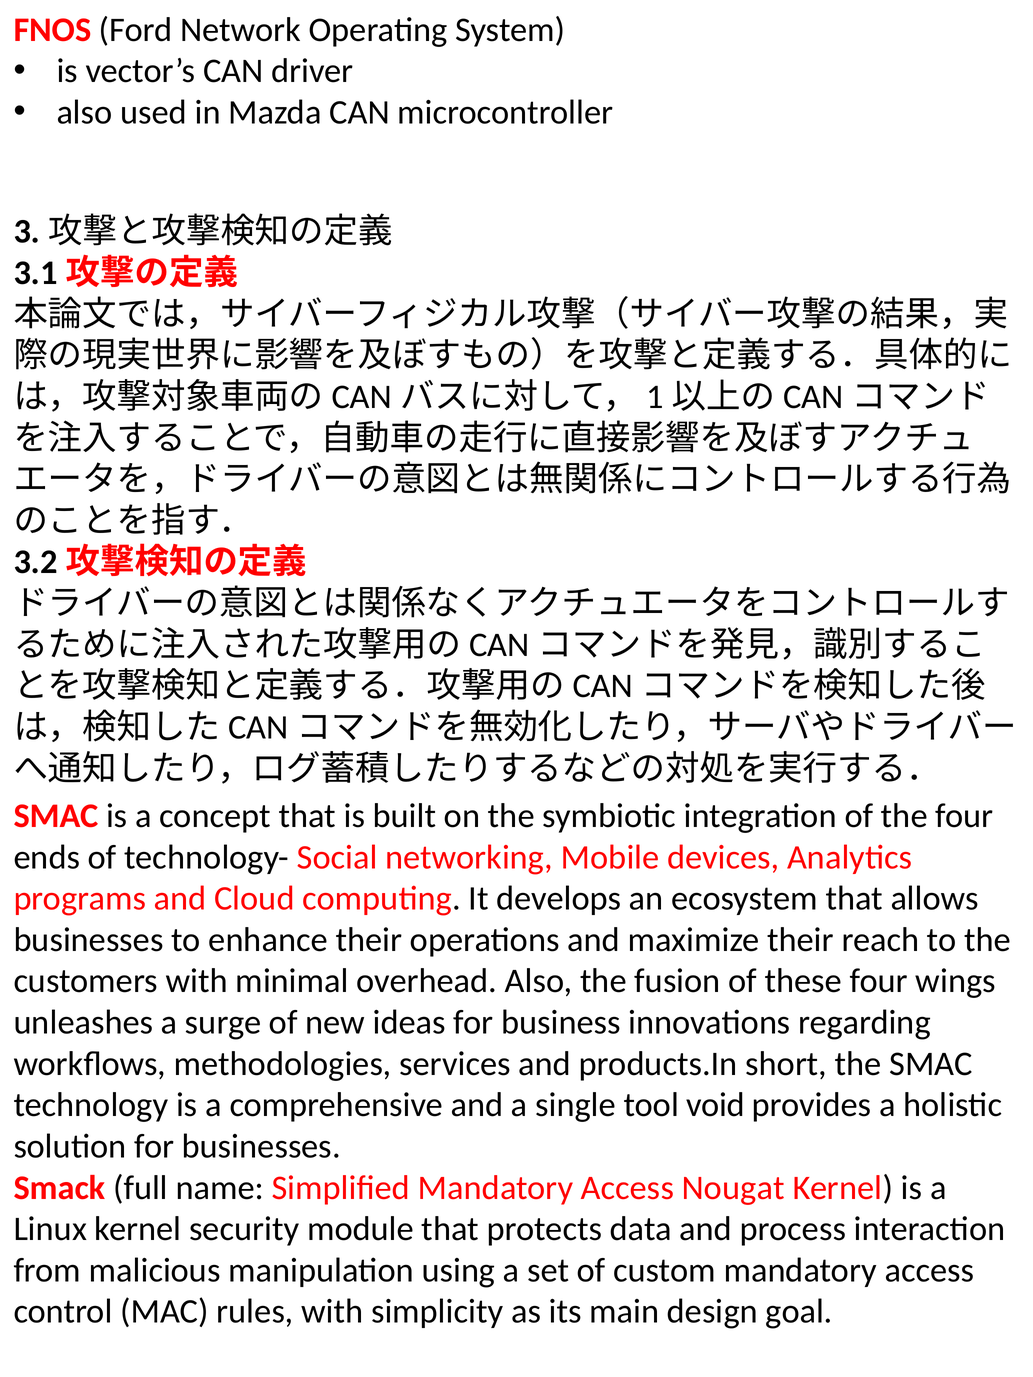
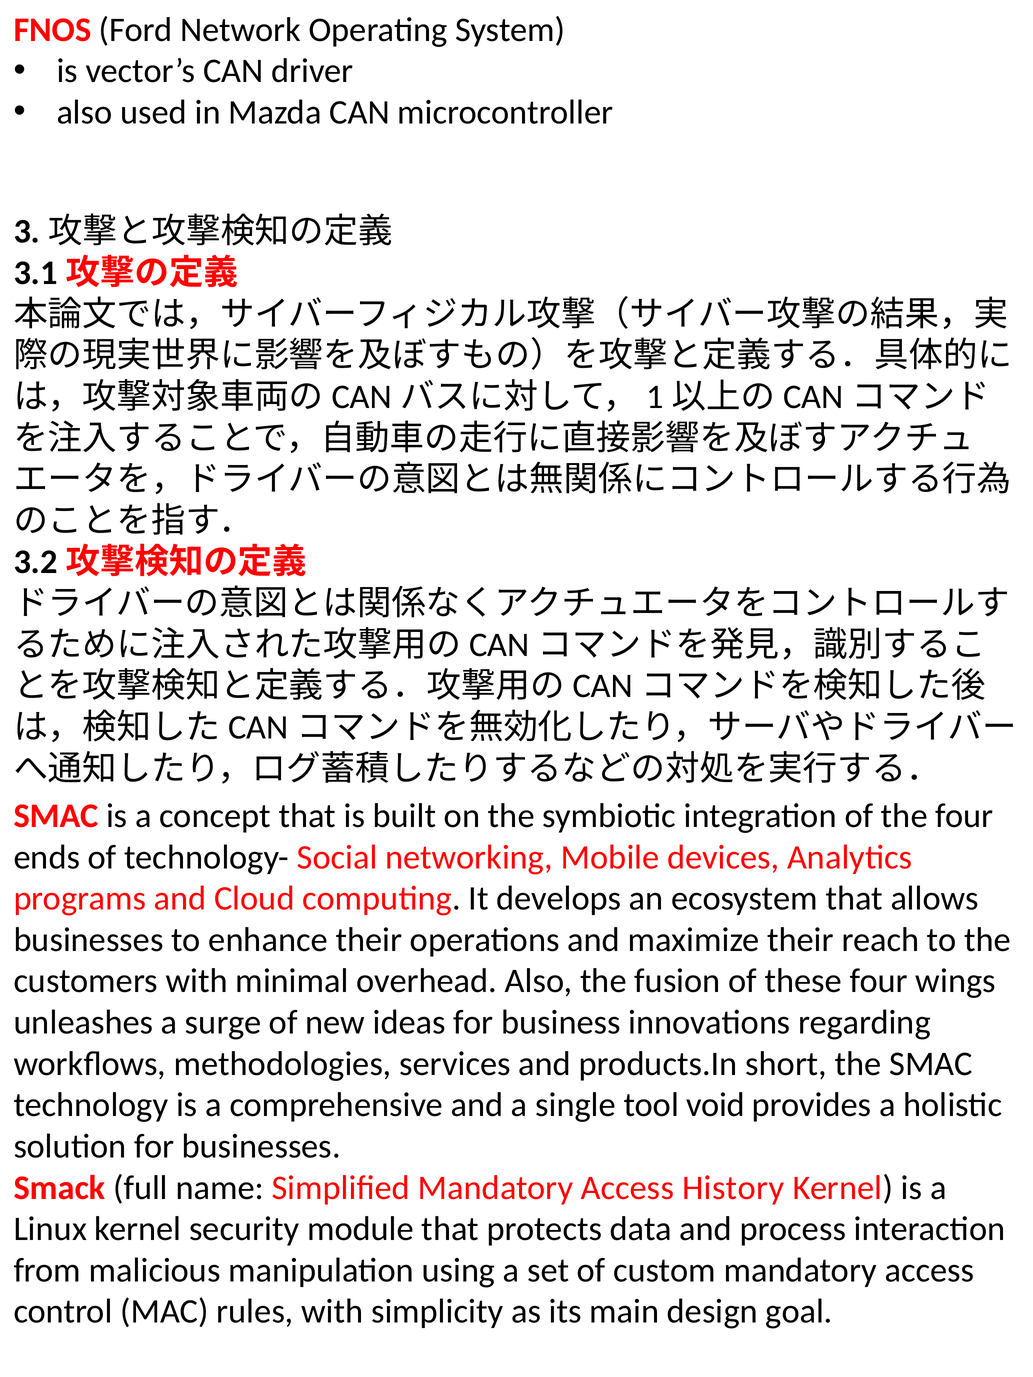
Nougat: Nougat -> History (733, 1188)
